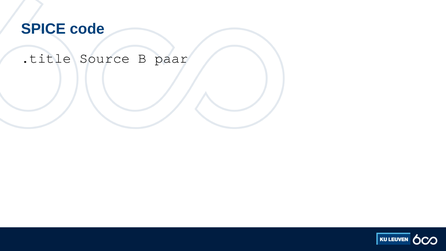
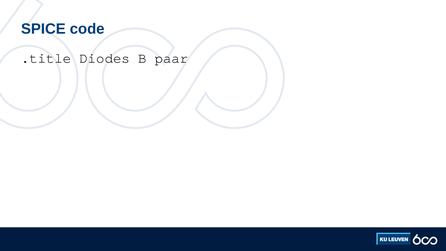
Source: Source -> Diodes (105, 58)
